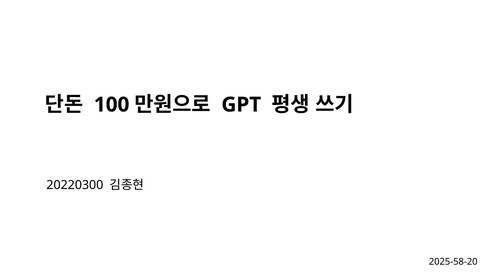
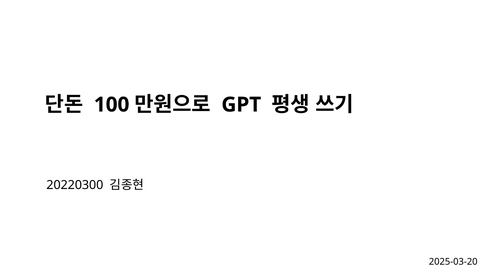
2025-58-20: 2025-58-20 -> 2025-03-20 (453, 262)
